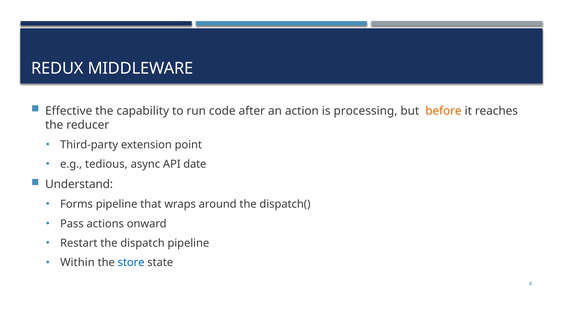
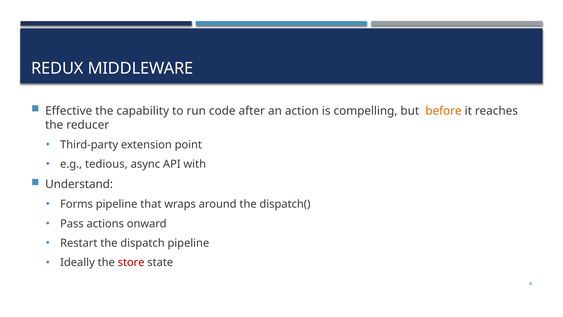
processing: processing -> compelling (366, 111)
date: date -> with (195, 164)
Within: Within -> Ideally (77, 262)
store colour: blue -> red (131, 262)
